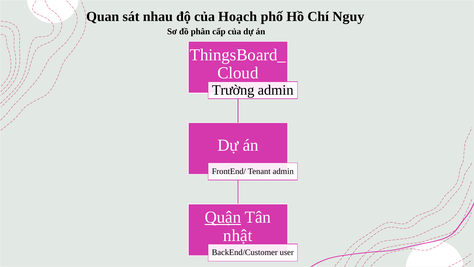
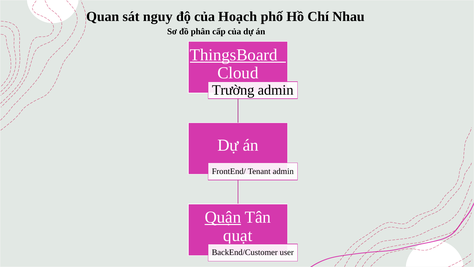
nhau: nhau -> nguy (158, 17)
Nguy: Nguy -> Nhau (348, 17)
ThingsBoard_ underline: none -> present (238, 55)
nhật: nhật -> quạt (238, 235)
